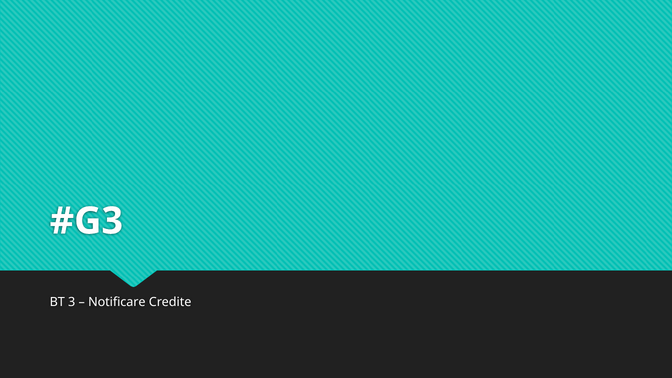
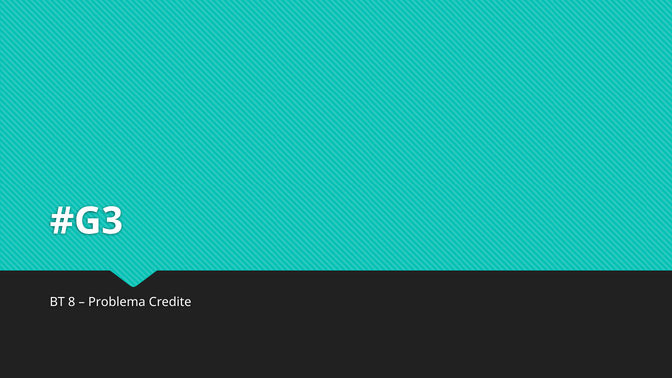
3: 3 -> 8 (72, 302)
Notificare: Notificare -> Problema (117, 302)
